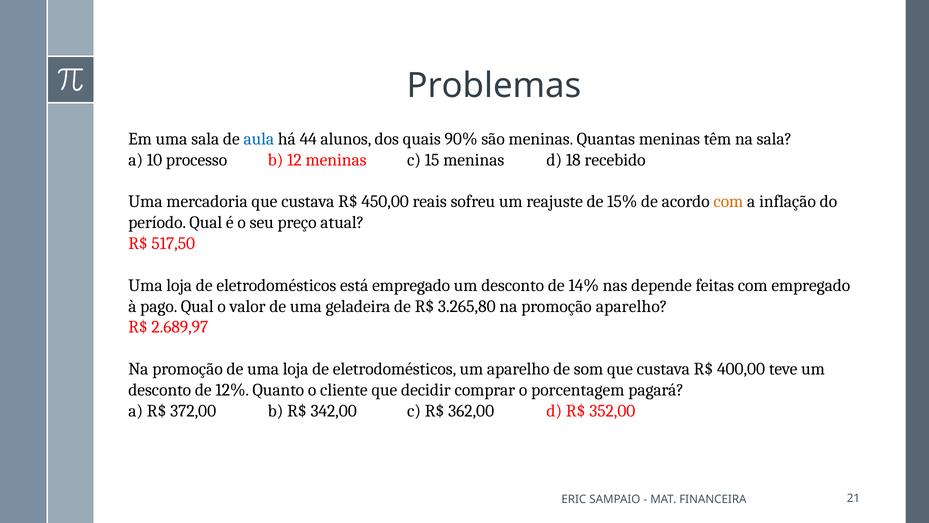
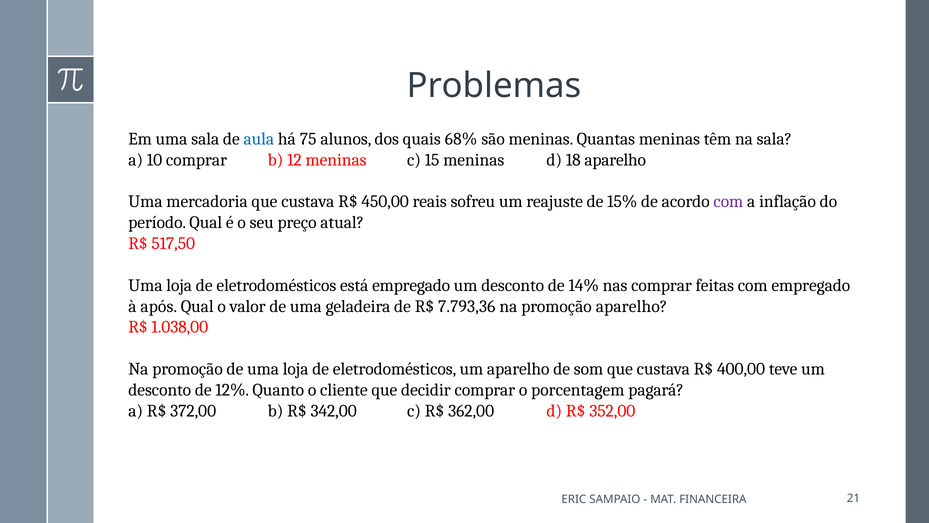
44: 44 -> 75 (308, 139)
90%: 90% -> 68% (461, 139)
10 processo: processo -> comprar (197, 160)
18 recebido: recebido -> aparelho (615, 160)
com colour: orange -> purple (728, 202)
nas depende: depende -> comprar (662, 285)
pago: pago -> após (159, 306)
3.265,80: 3.265,80 -> 7.793,36 (467, 306)
2.689,97: 2.689,97 -> 1.038,00 (180, 327)
